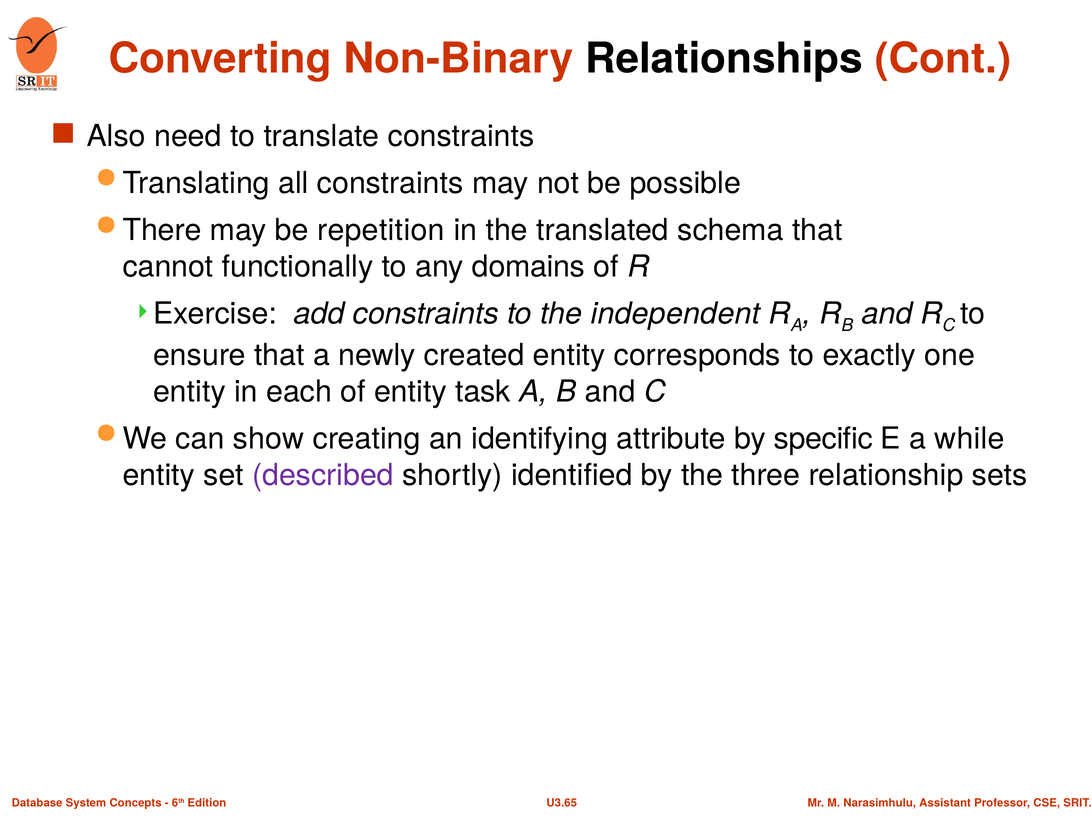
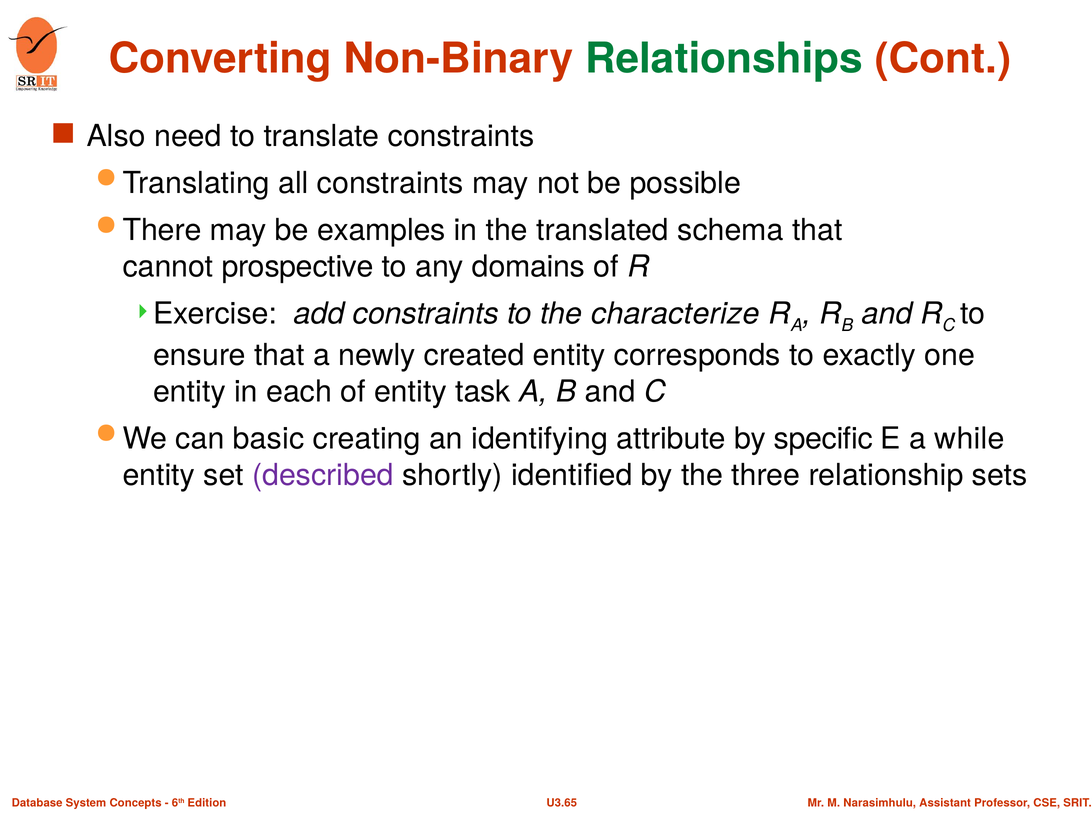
Relationships colour: black -> green (724, 59)
repetition: repetition -> examples (381, 230)
functionally: functionally -> prospective (298, 267)
independent: independent -> characterize (675, 314)
show: show -> basic (269, 439)
